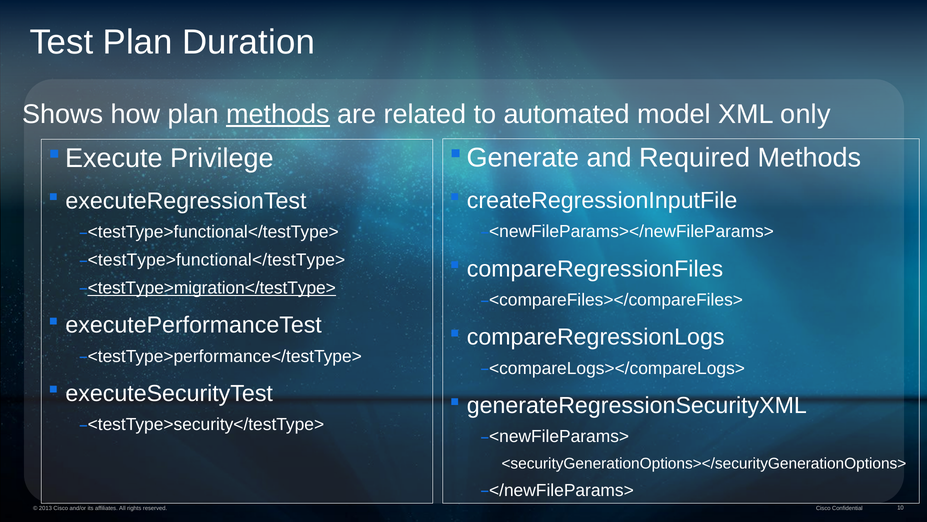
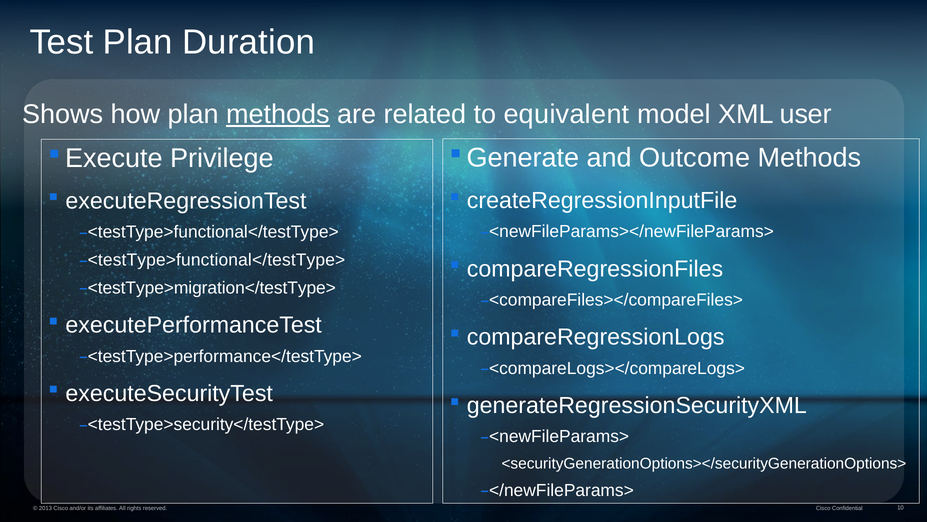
automated: automated -> equivalent (566, 114)
only: only -> user (806, 114)
Required: Required -> Outcome (695, 158)
<testType>migration</testType> underline: present -> none (212, 288)
